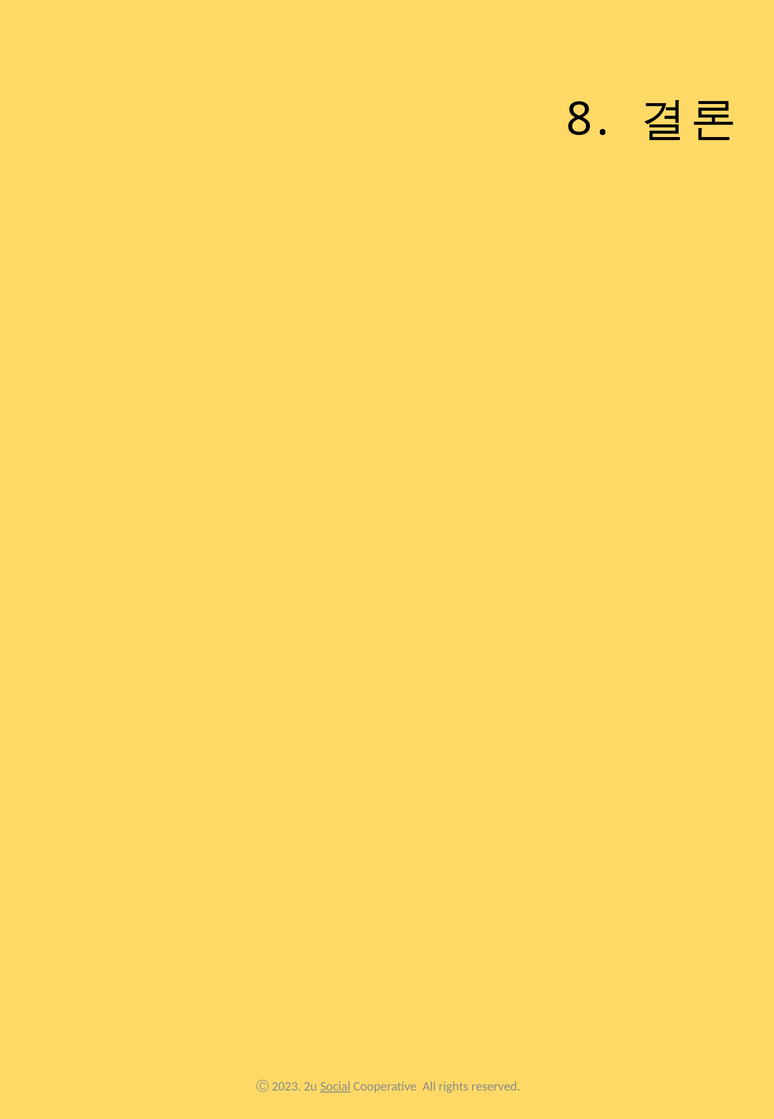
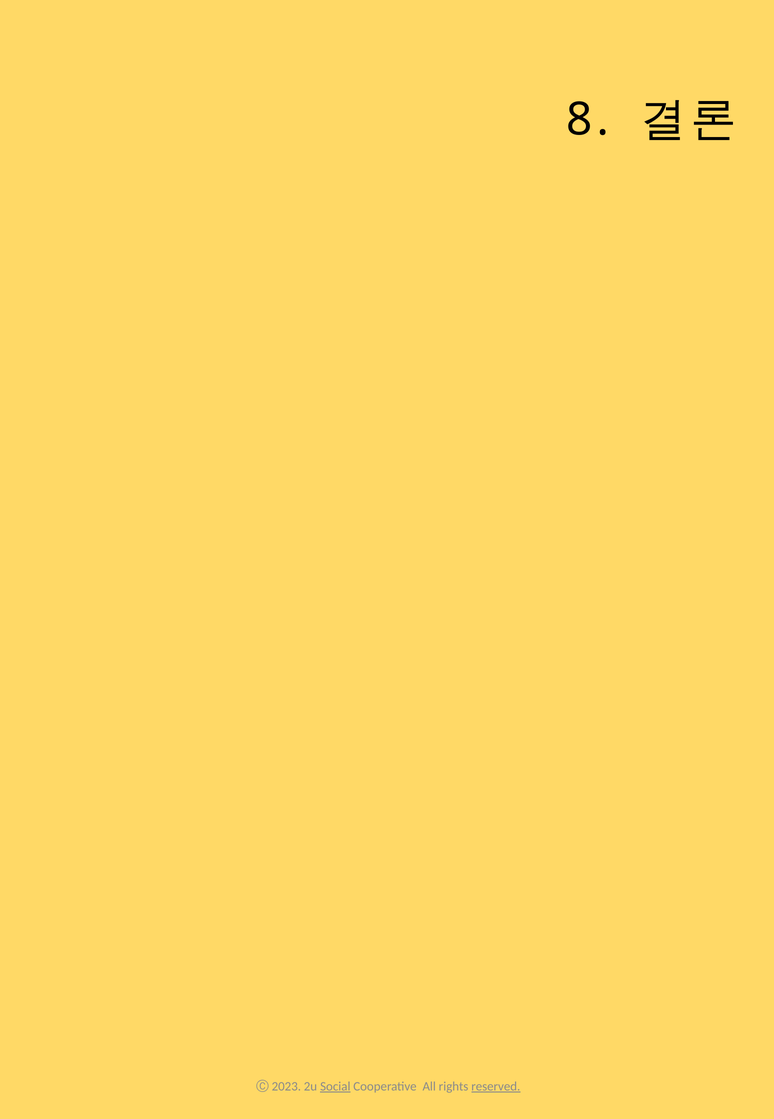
reserved underline: none -> present (496, 1086)
